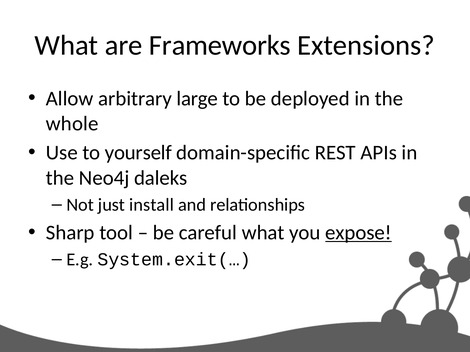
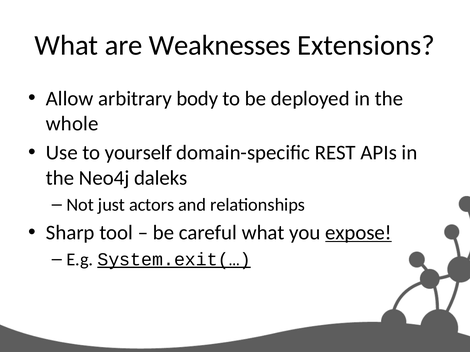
Frameworks: Frameworks -> Weaknesses (220, 45)
large: large -> body (197, 99)
install: install -> actors (152, 205)
System.exit(… underline: none -> present (174, 260)
